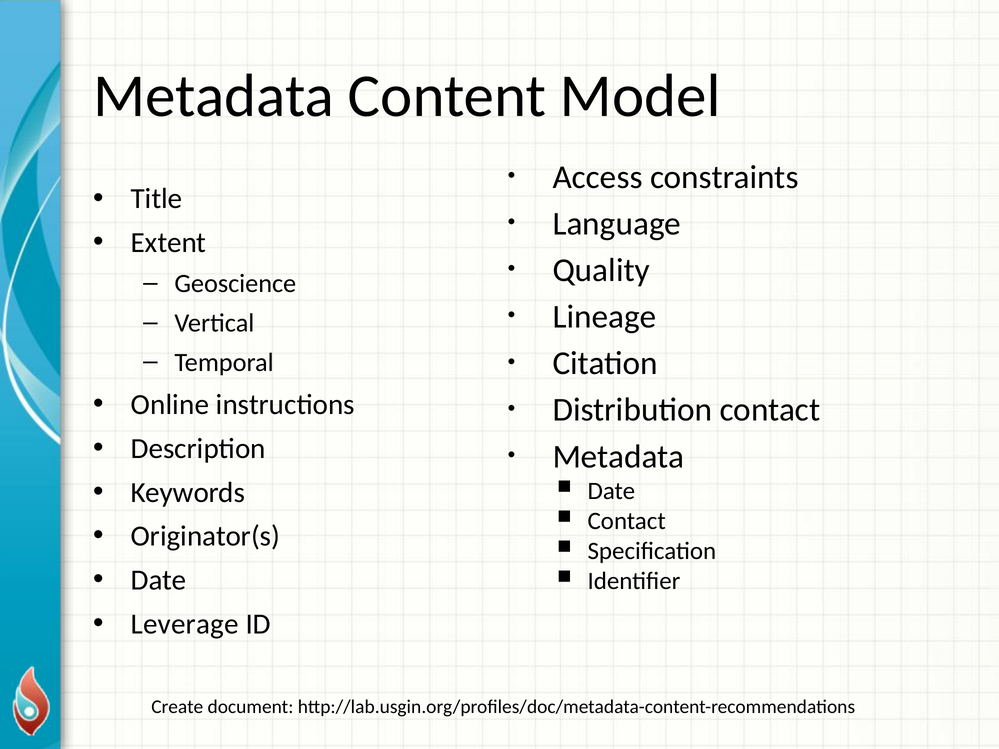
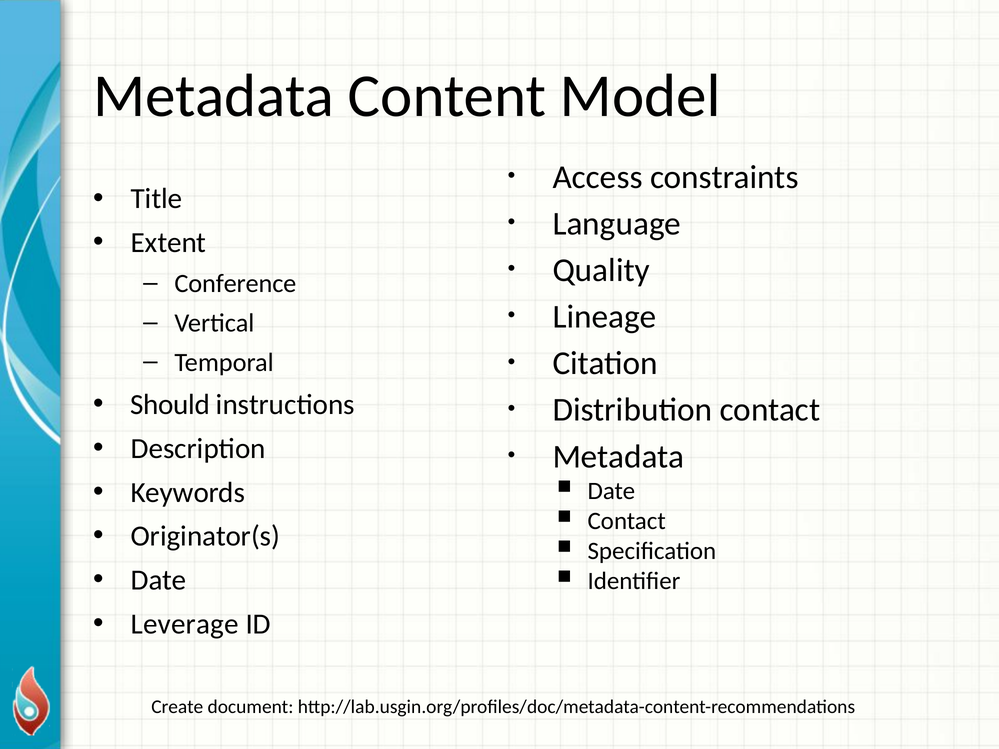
Geoscience: Geoscience -> Conference (235, 284)
Online: Online -> Should (170, 405)
